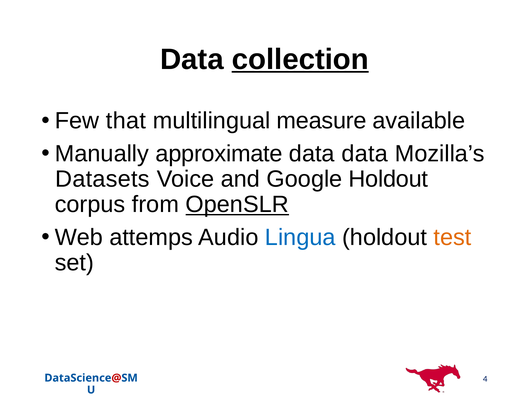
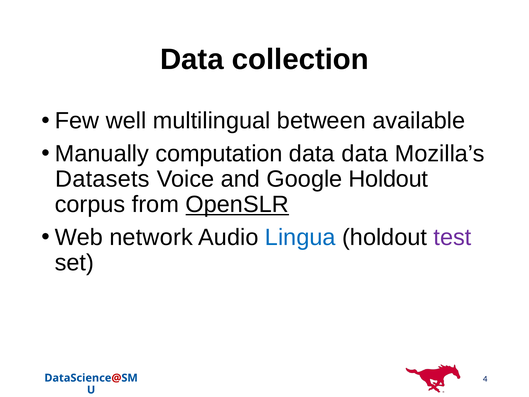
collection underline: present -> none (300, 59)
that: that -> well (126, 121)
measure: measure -> between (321, 121)
approximate: approximate -> computation (219, 154)
attemps: attemps -> network (151, 237)
test colour: orange -> purple (453, 237)
